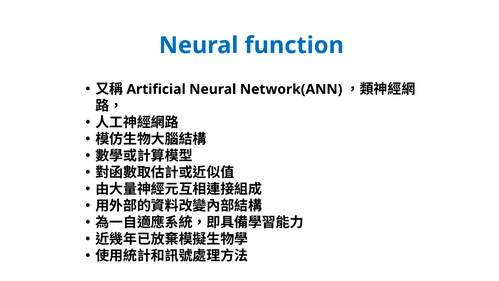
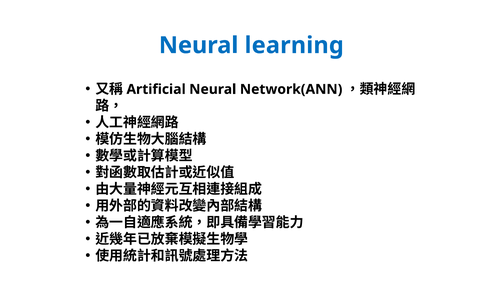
function: function -> learning (294, 45)
